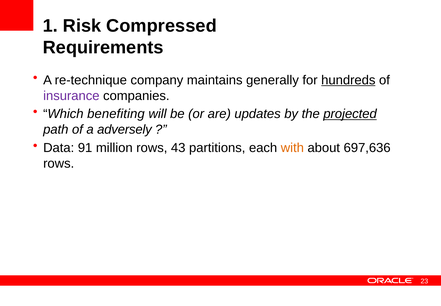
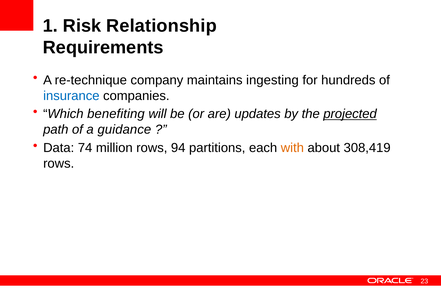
Compressed: Compressed -> Relationship (161, 26)
generally: generally -> ingesting (272, 80)
hundreds underline: present -> none (348, 80)
insurance colour: purple -> blue (71, 96)
adversely: adversely -> guidance (124, 129)
91: 91 -> 74 (85, 148)
43: 43 -> 94 (178, 148)
697,636: 697,636 -> 308,419 (367, 148)
